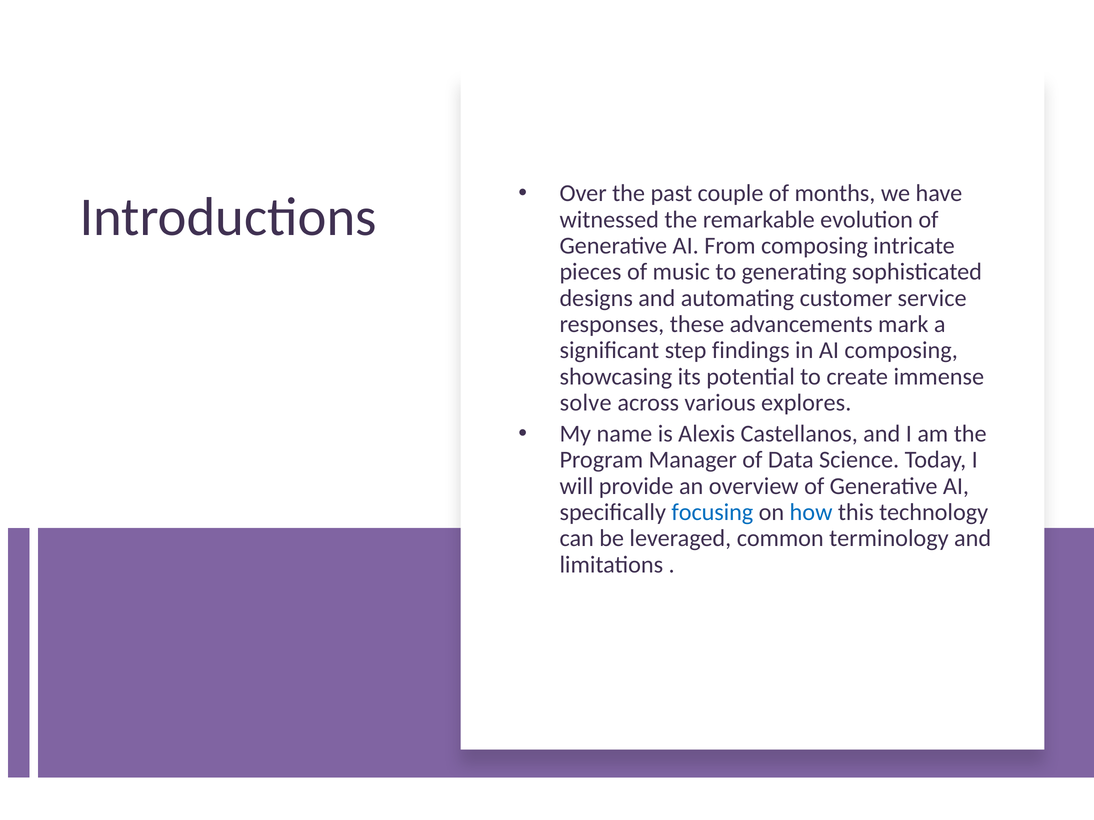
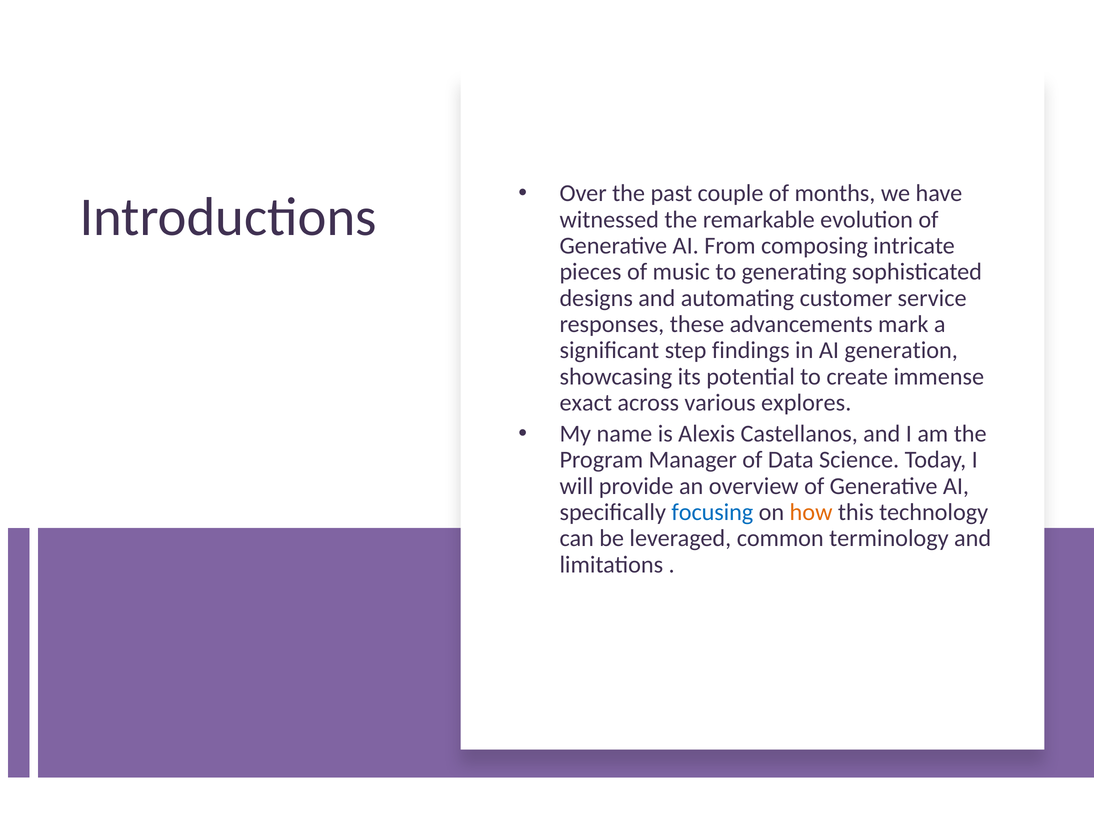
AI composing: composing -> generation (901, 351)
solve: solve -> exact (586, 403)
how colour: blue -> orange (811, 513)
